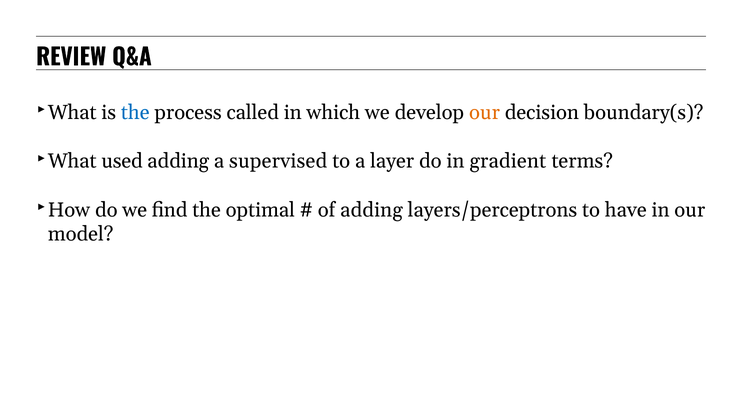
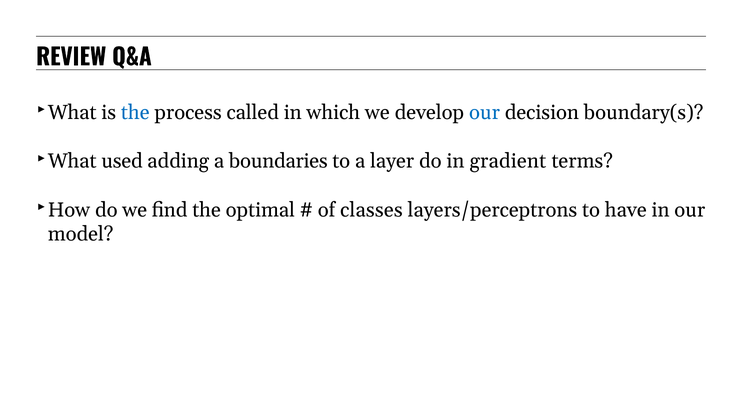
our colour: orange -> blue (484, 112)
supervised: supervised -> boundaries (278, 161)
of adding: adding -> classes (371, 210)
